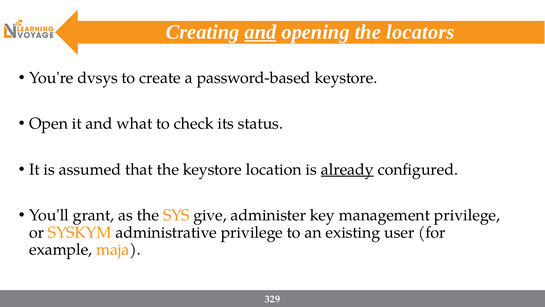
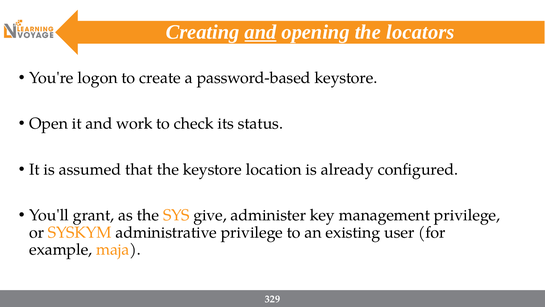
dvsys: dvsys -> logon (98, 78)
what: what -> work (134, 124)
already underline: present -> none (347, 169)
